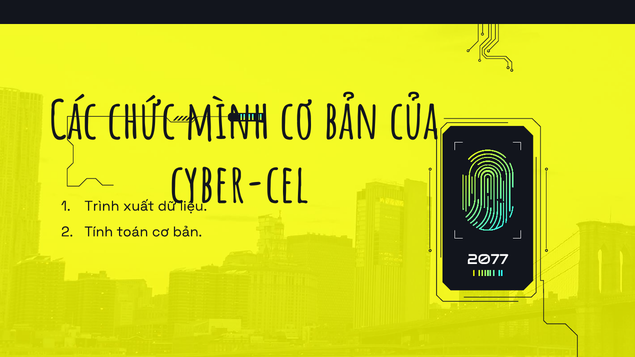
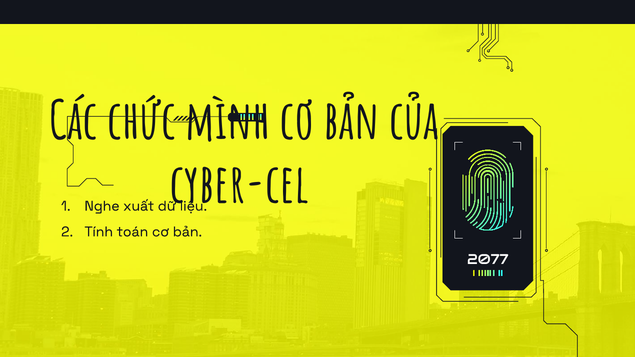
Trình: Trình -> Nghe (102, 206)
